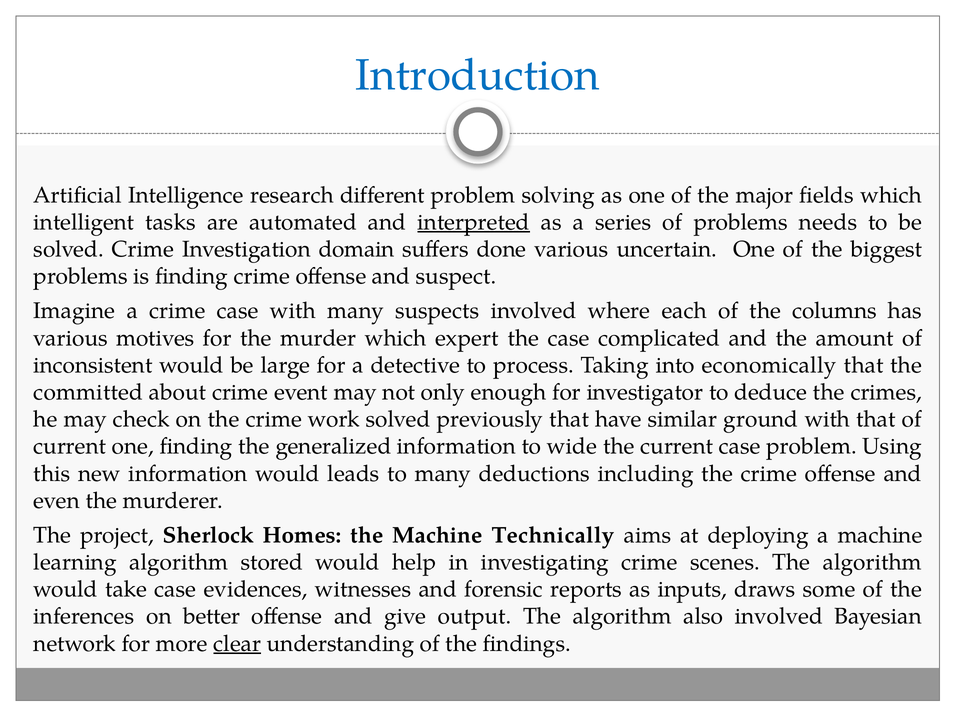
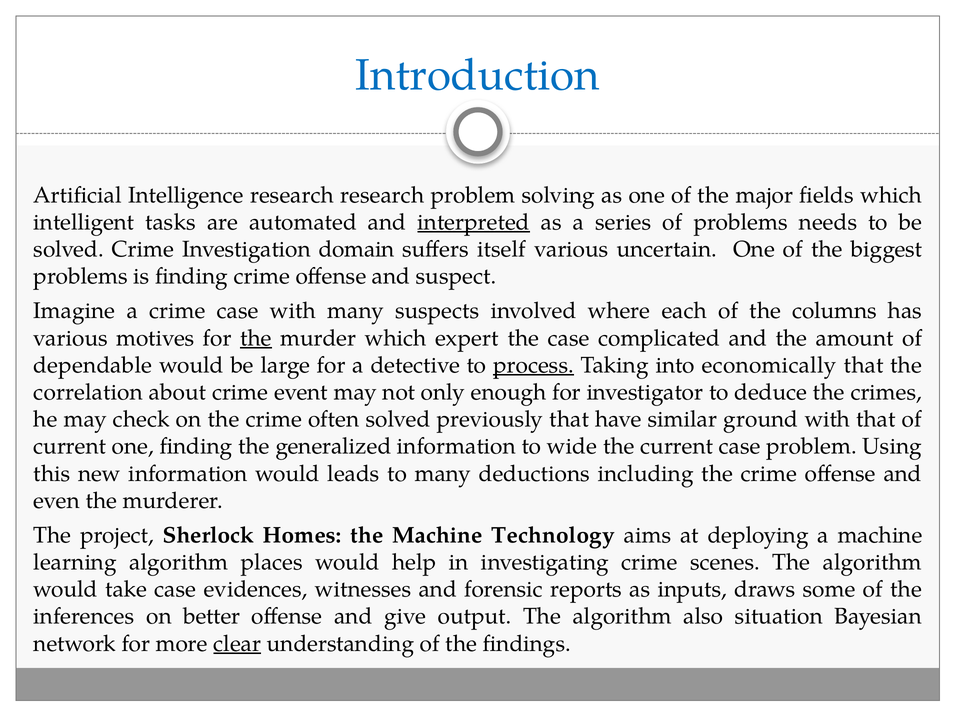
research different: different -> research (382, 195)
done: done -> itself (501, 249)
the underline: none -> present (256, 338)
inconsistent: inconsistent -> dependable (93, 365)
process underline: none -> present (533, 365)
committed: committed -> correlation (88, 392)
work: work -> often (334, 419)
Technically: Technically -> Technology (553, 535)
stored: stored -> places (272, 562)
also involved: involved -> situation (779, 617)
